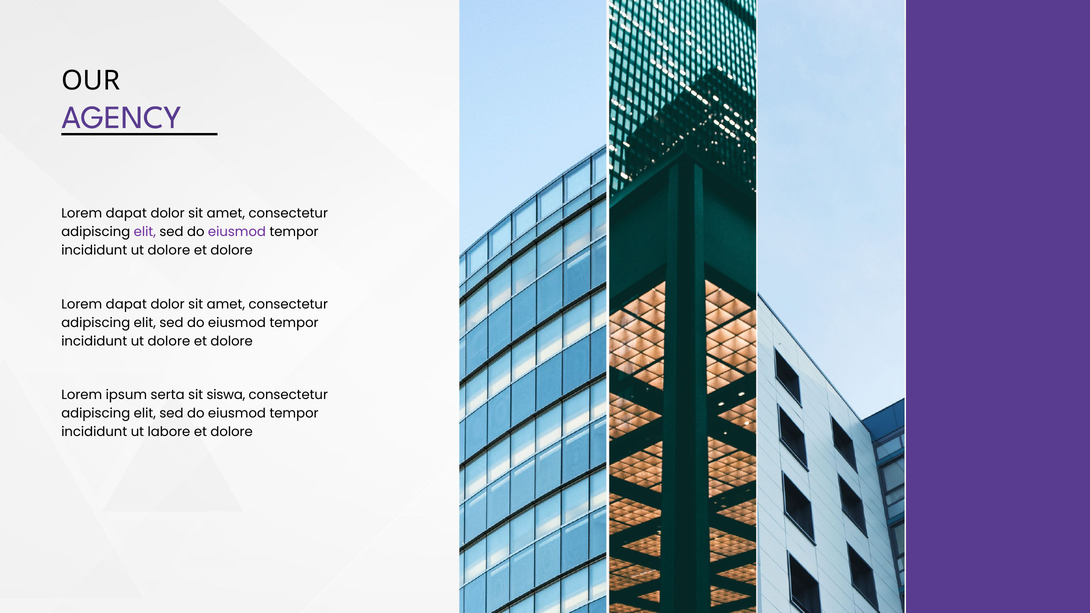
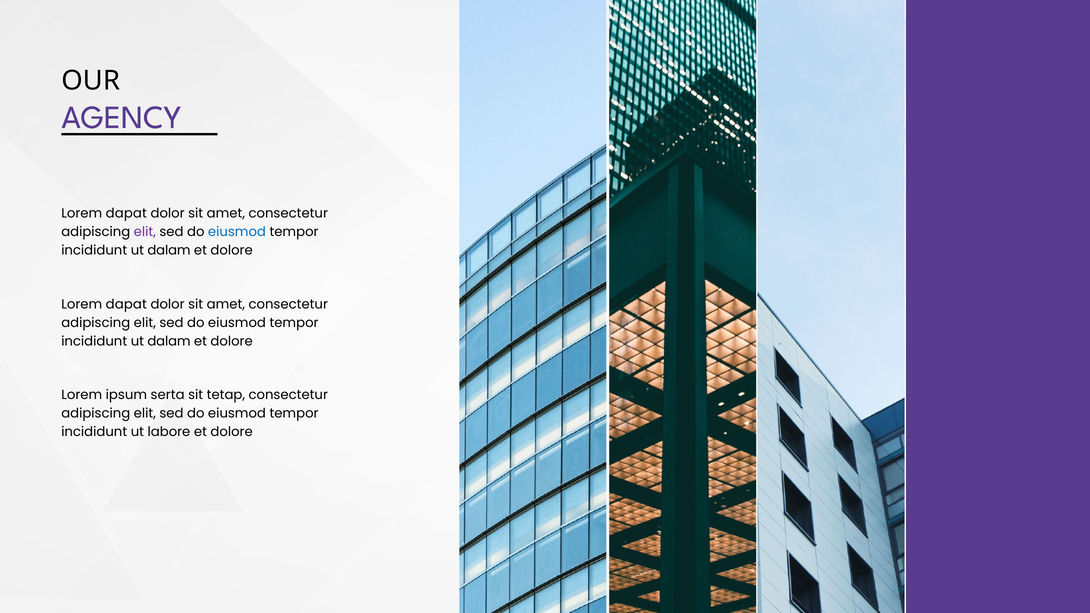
eiusmod colour: purple -> blue (237, 232)
dolore: dolore -> dalam (169, 251)
dolore: dolore -> dalam (169, 341)
siswa: siswa -> tetap (226, 395)
